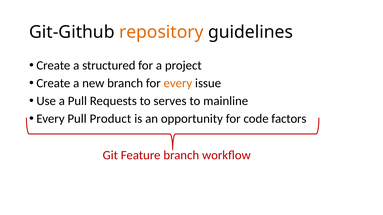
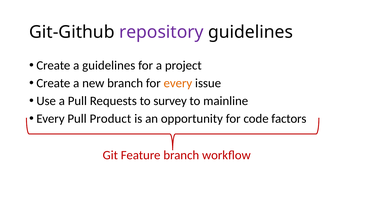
repository colour: orange -> purple (161, 32)
a structured: structured -> guidelines (109, 66)
serves: serves -> survey (170, 101)
